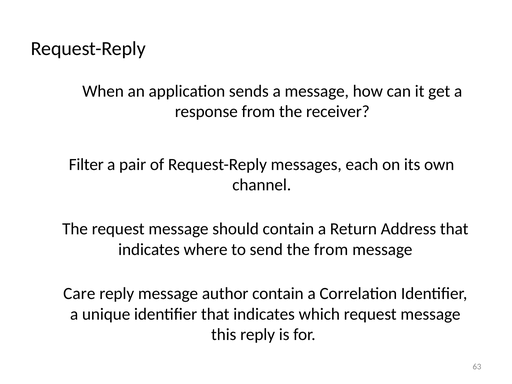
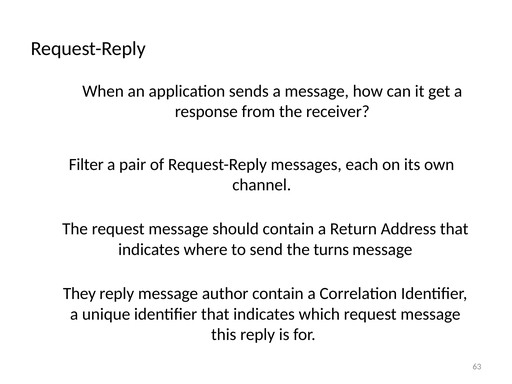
the from: from -> turns (331, 249)
Care: Care -> They (79, 294)
